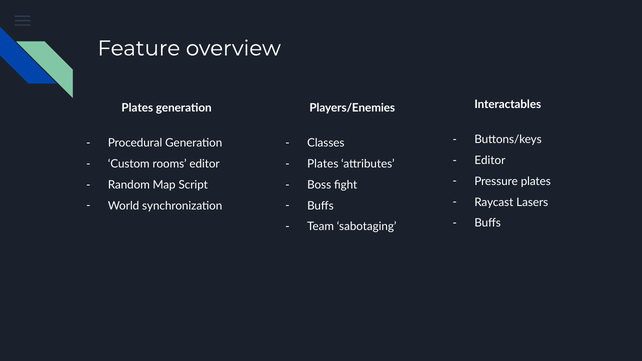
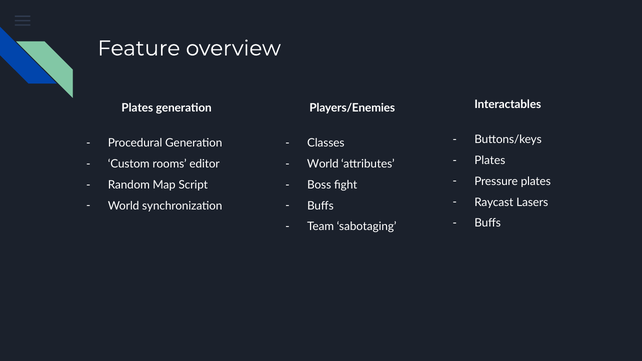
Editor: Editor -> Plates (490, 161)
Plates: Plates -> World (323, 164)
